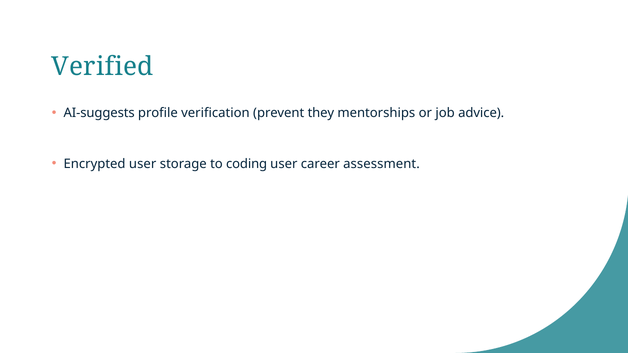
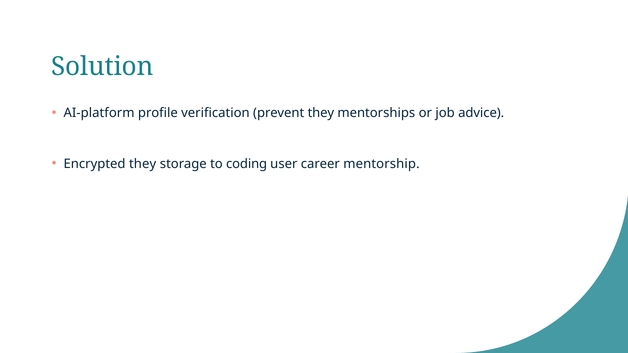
Verified: Verified -> Solution (103, 66)
AI-suggests: AI-suggests -> AI-platform (99, 113)
Encrypted user: user -> they (143, 164)
assessment: assessment -> mentorship (381, 164)
